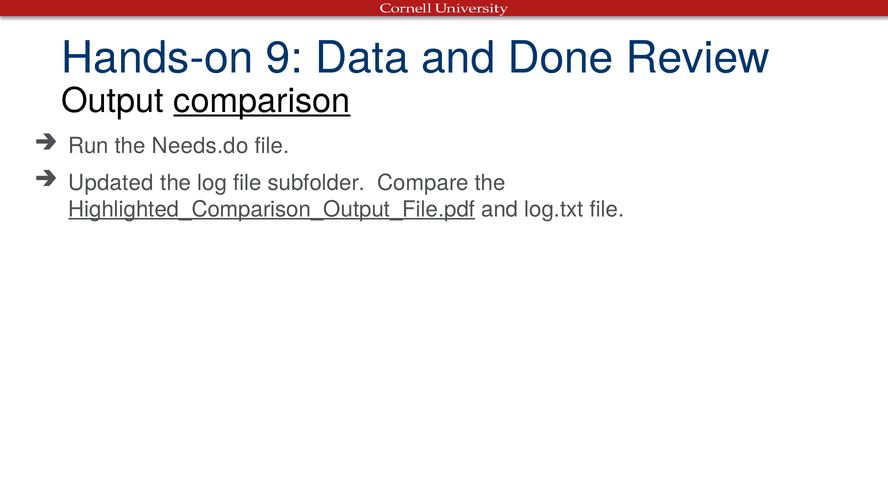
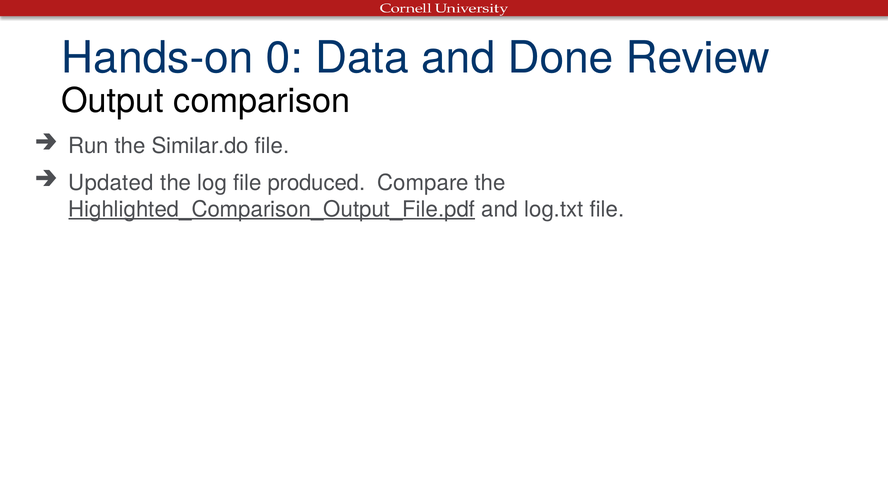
9: 9 -> 0 (284, 58)
comparison underline: present -> none (262, 101)
Needs.do: Needs.do -> Similar.do (200, 146)
subfolder: subfolder -> produced (316, 182)
